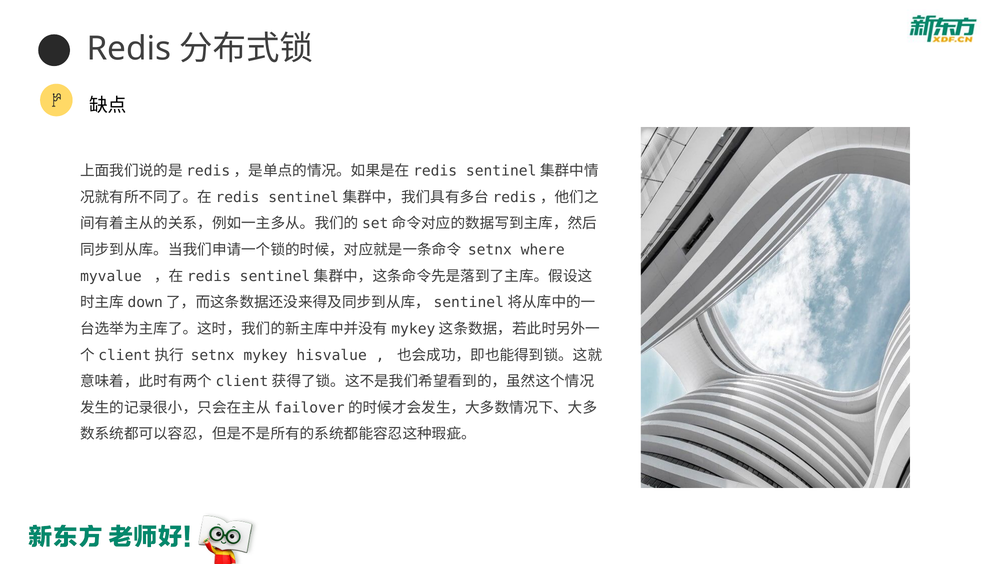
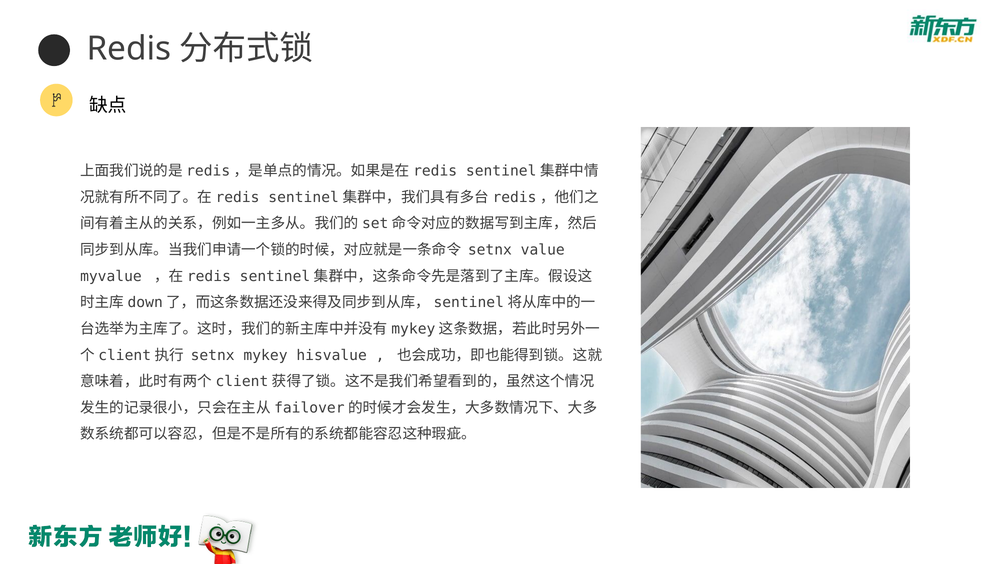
where: where -> value (543, 250)
